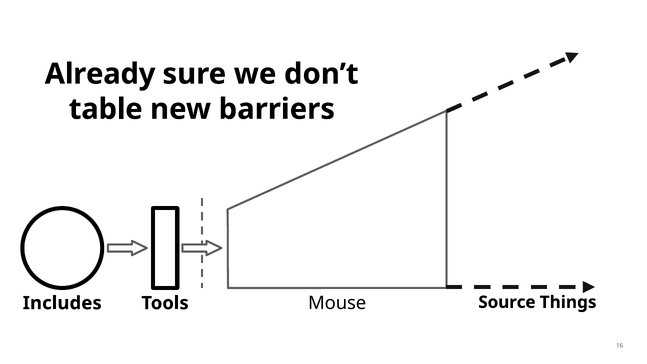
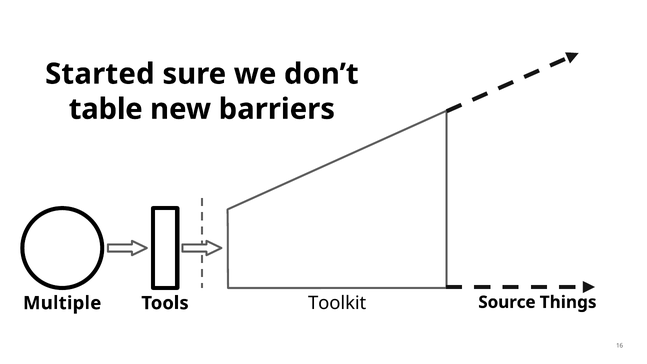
Already: Already -> Started (100, 74)
Mouse: Mouse -> Toolkit (337, 303)
Includes: Includes -> Multiple (62, 303)
